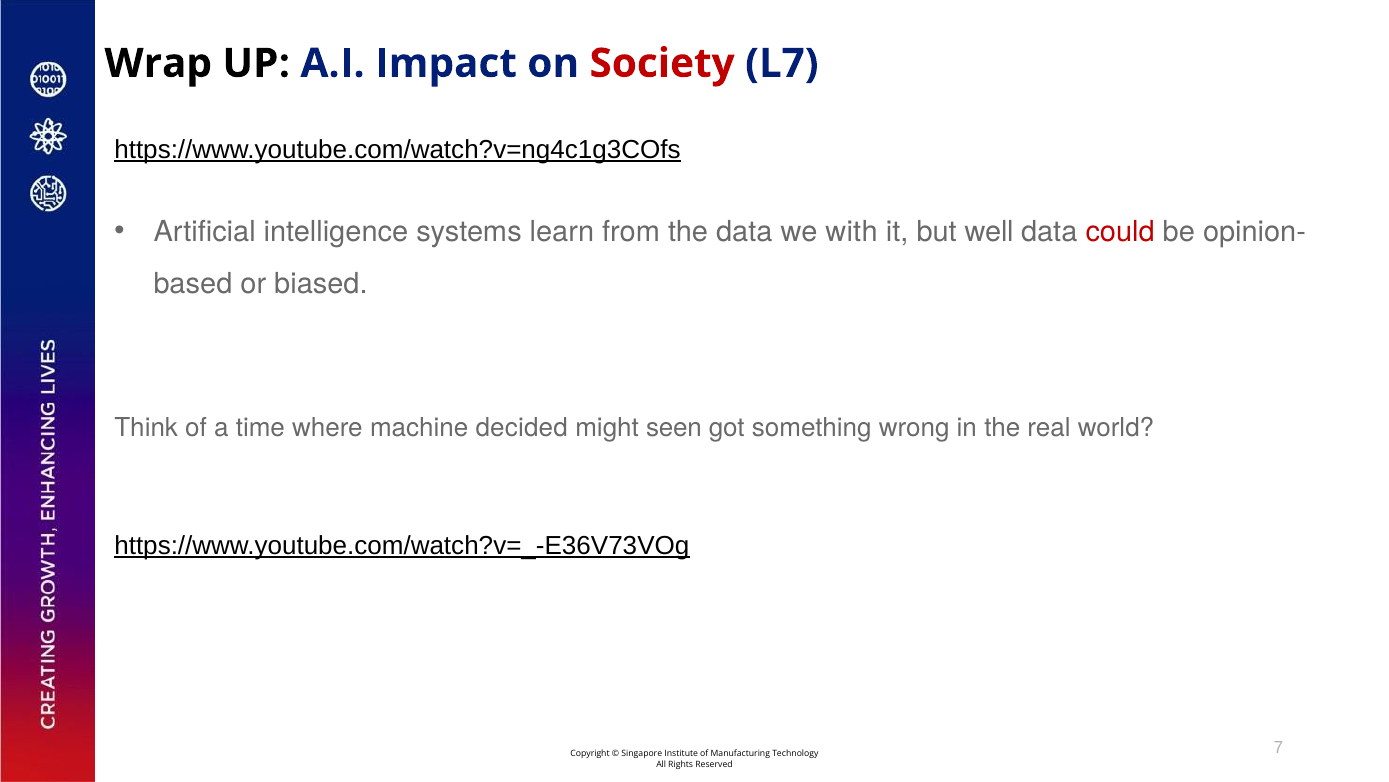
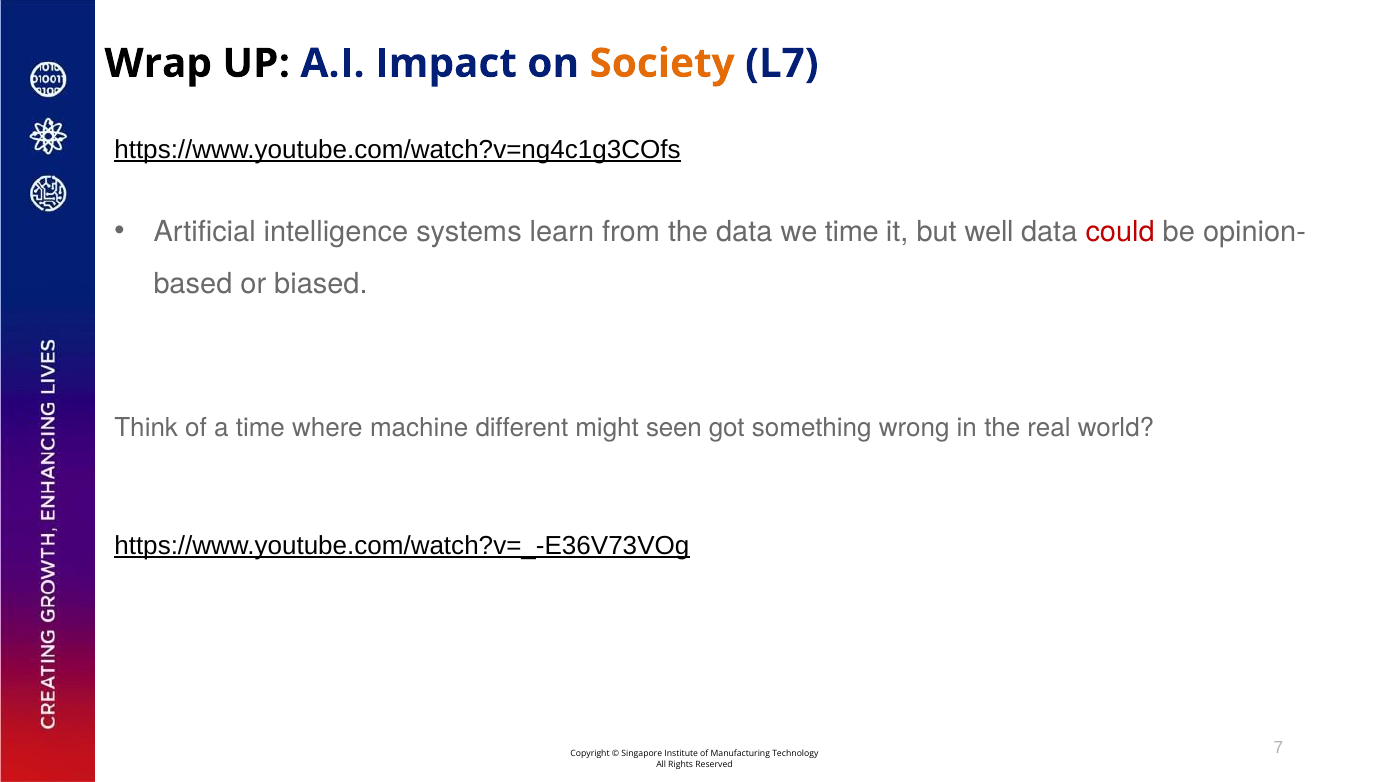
Society colour: red -> orange (662, 63)
we with: with -> time (852, 232)
decided: decided -> different (522, 427)
